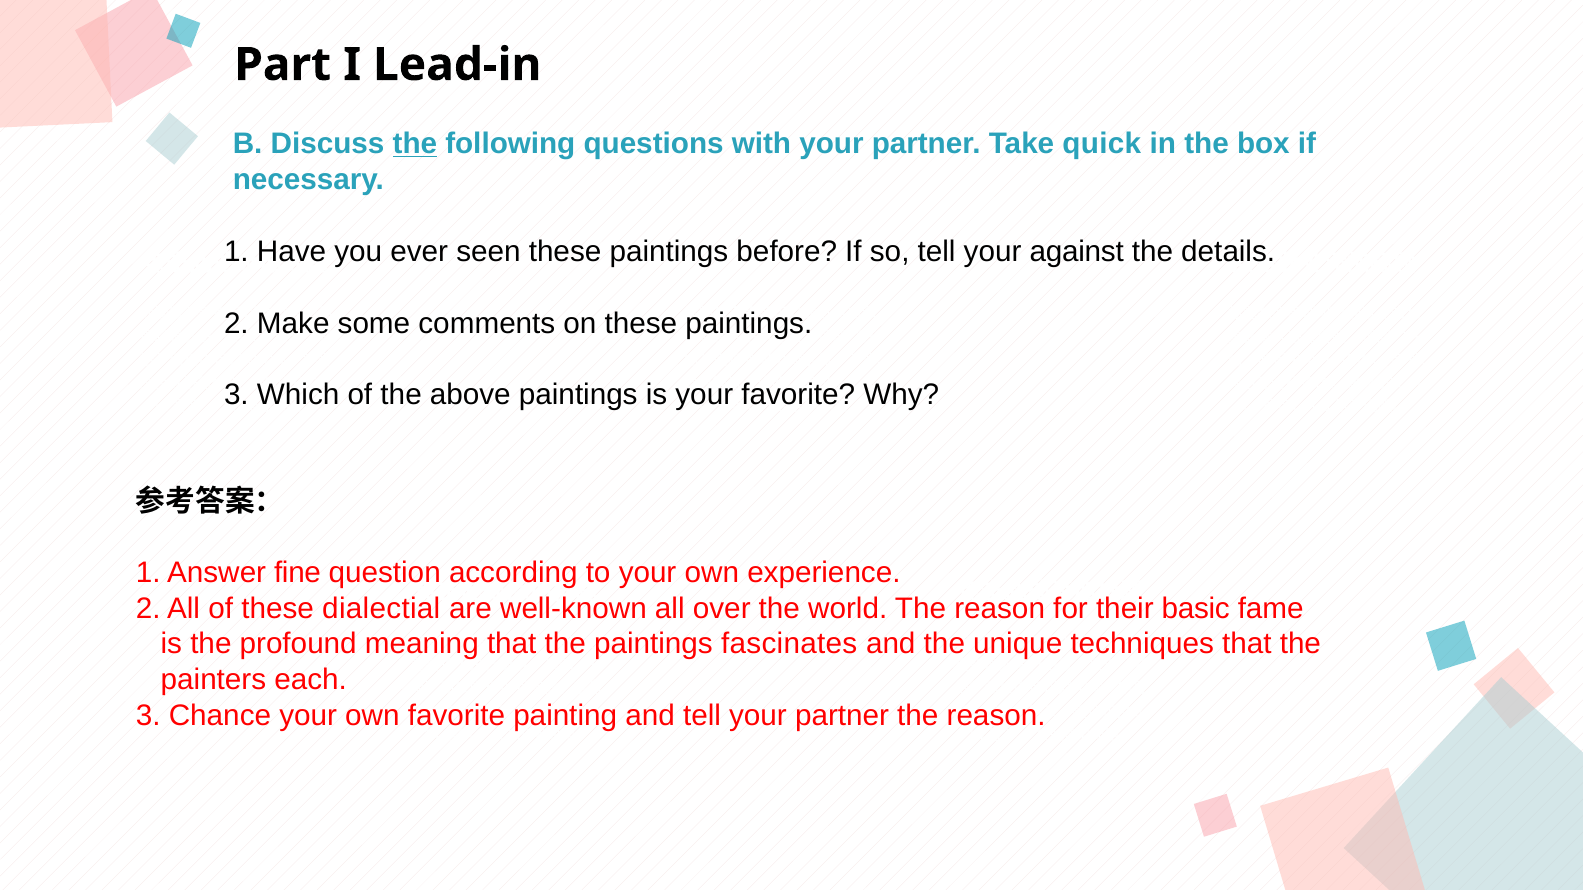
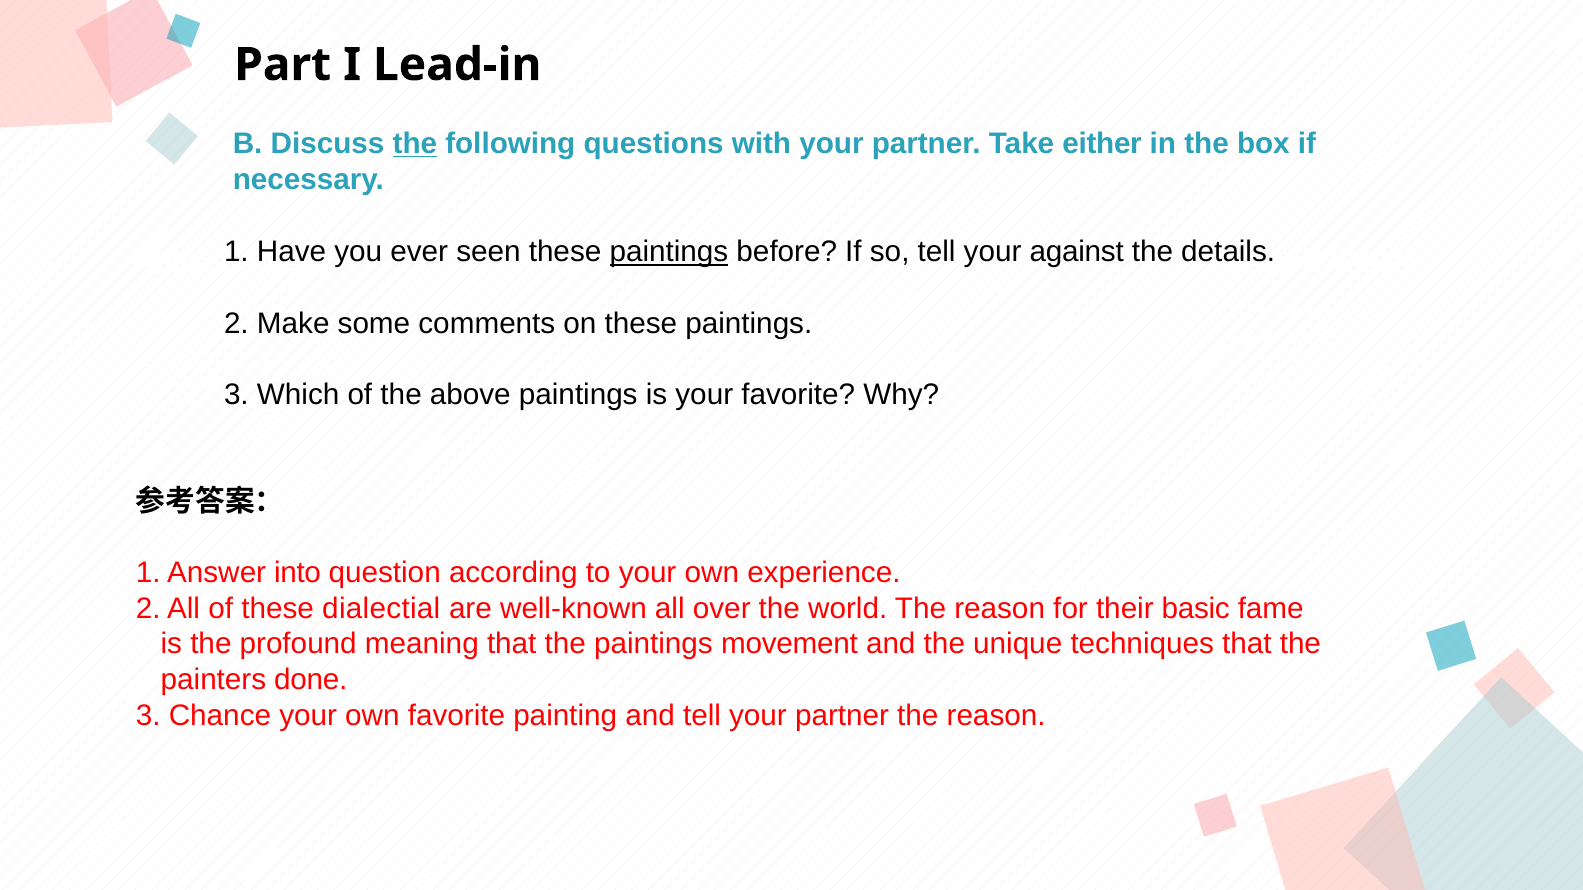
quick: quick -> either (1102, 144)
paintings underline: none -> present (669, 252)
fine: fine -> into (298, 573)
fascinates: fascinates -> movement (789, 644)
each: each -> done (311, 680)
